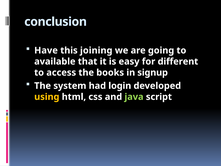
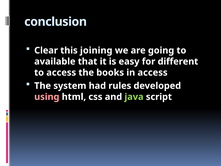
Have: Have -> Clear (46, 50)
in signup: signup -> access (153, 72)
login: login -> rules (120, 86)
using colour: yellow -> pink (47, 97)
